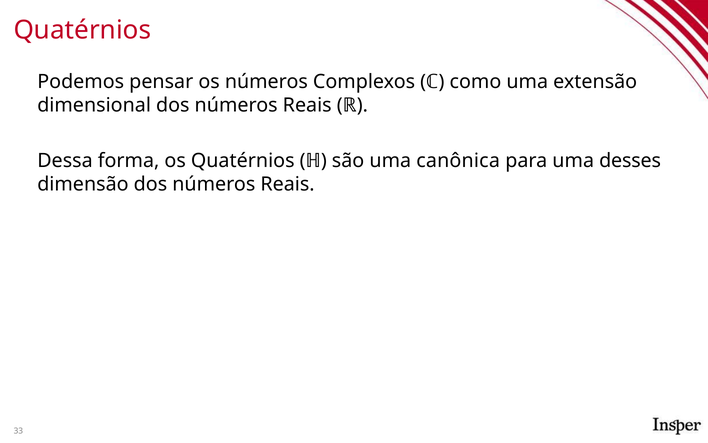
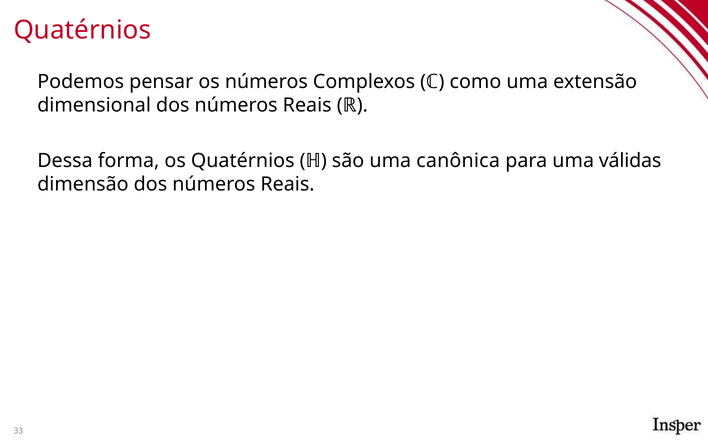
desses: desses -> válidas (630, 160)
